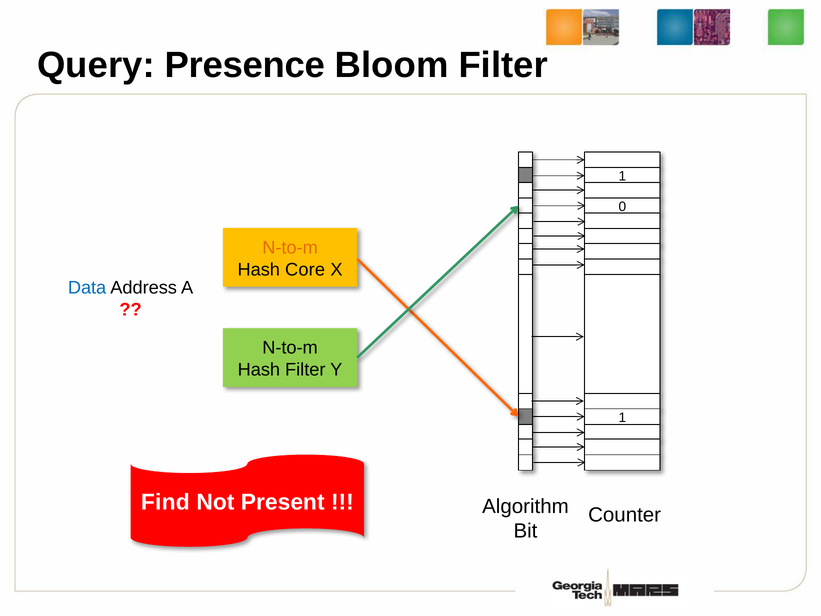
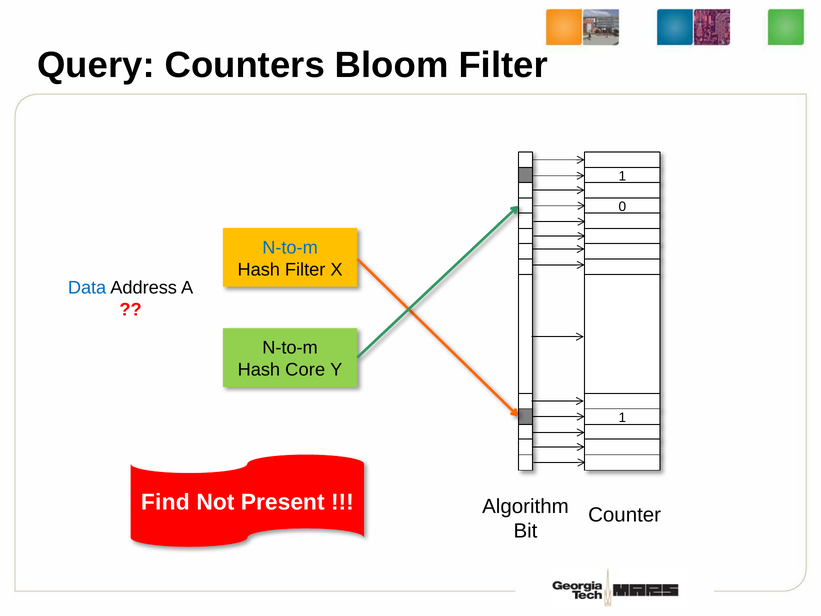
Presence: Presence -> Counters (245, 65)
N-to-m colour: orange -> blue (290, 248)
Hash Core: Core -> Filter (305, 269)
Hash Filter: Filter -> Core (305, 370)
